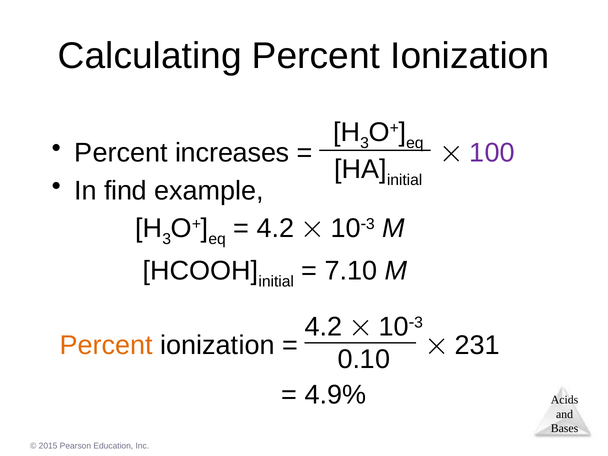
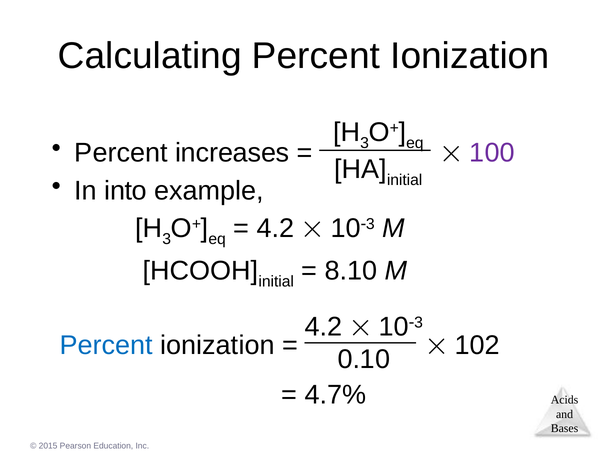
find: find -> into (126, 191)
7.10: 7.10 -> 8.10 (351, 271)
Percent colour: orange -> blue (106, 345)
231: 231 -> 102 (477, 345)
4.9%: 4.9% -> 4.7% (336, 395)
